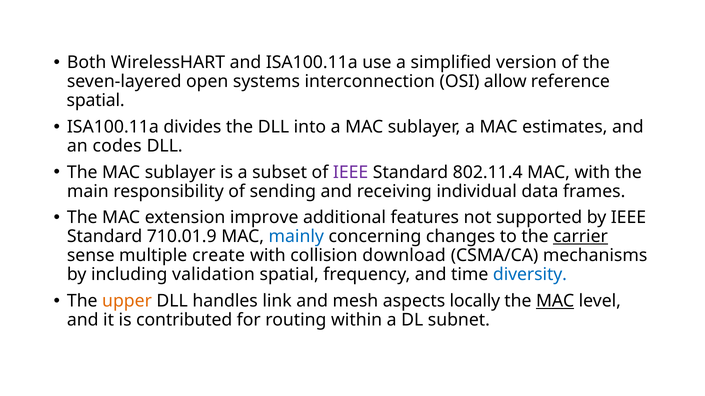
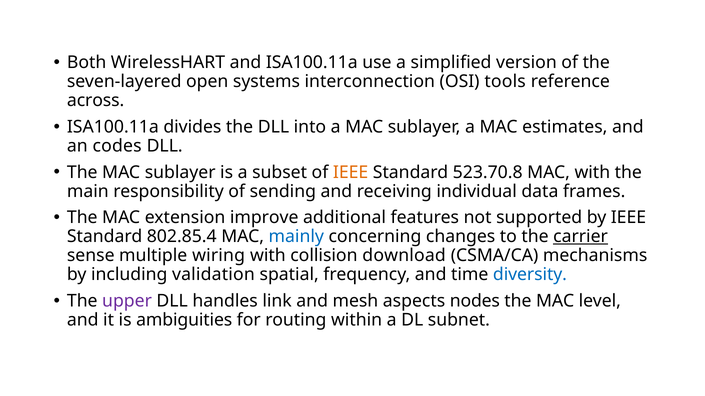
allow: allow -> tools (505, 82)
spatial: spatial -> across (96, 101)
IEEE colour: purple -> orange (351, 172)
802.11.4: 802.11.4 -> 523.70.8 (488, 172)
710.01.9: 710.01.9 -> 802.85.4 (182, 237)
create: create -> wiring (219, 256)
upper colour: orange -> purple (127, 301)
locally: locally -> nodes (475, 301)
MAC underline: present -> none (555, 301)
contributed: contributed -> ambiguities (184, 320)
